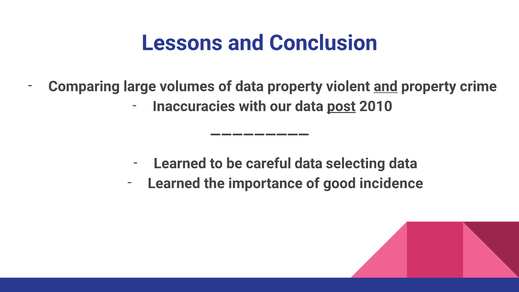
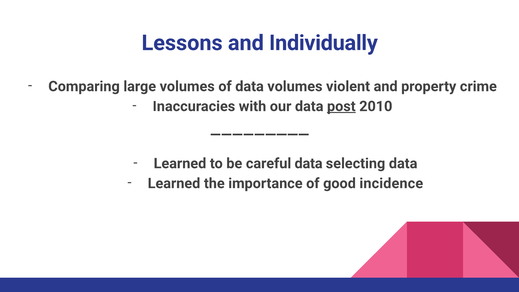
Conclusion: Conclusion -> Individually (323, 43)
data property: property -> volumes (295, 86)
and underline: present -> none (386, 86)
